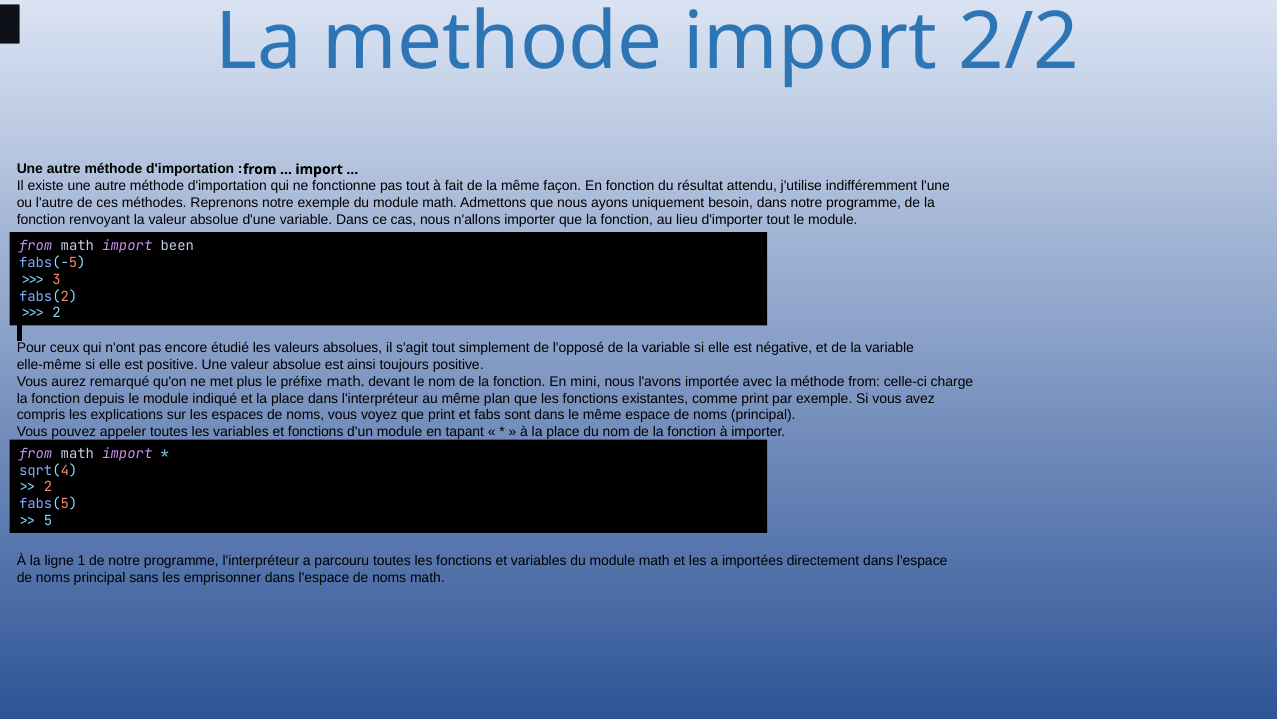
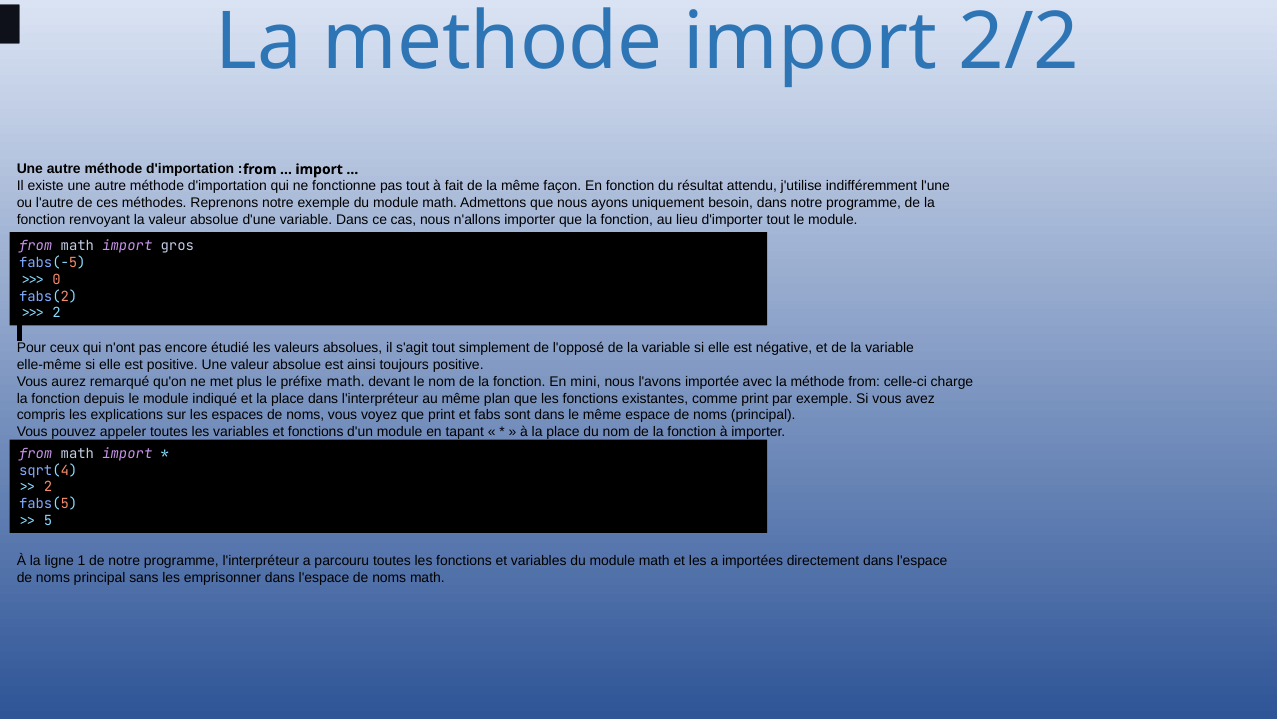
been: been -> gros (177, 246)
3: 3 -> 0 (56, 279)
